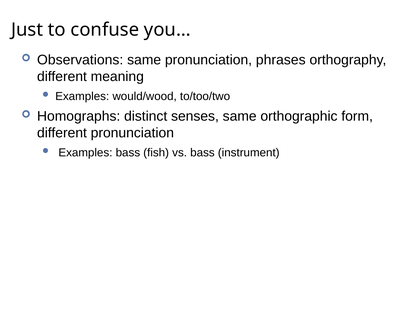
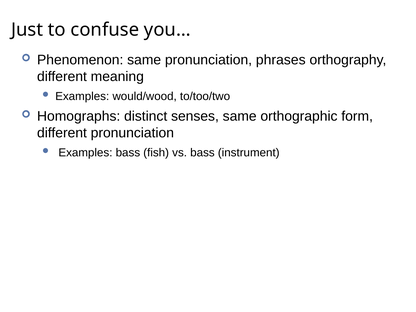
Observations: Observations -> Phenomenon (80, 60)
